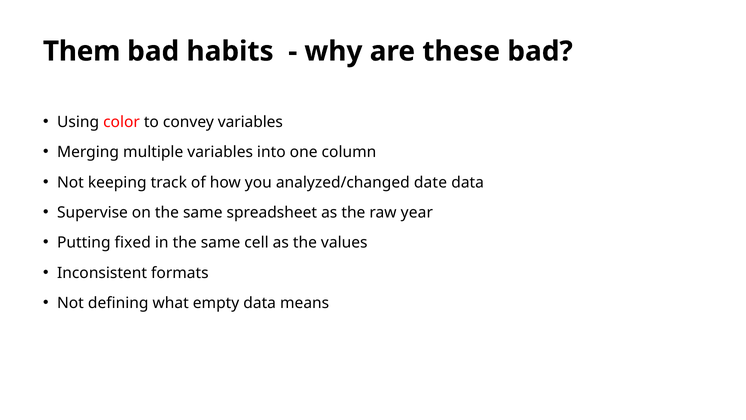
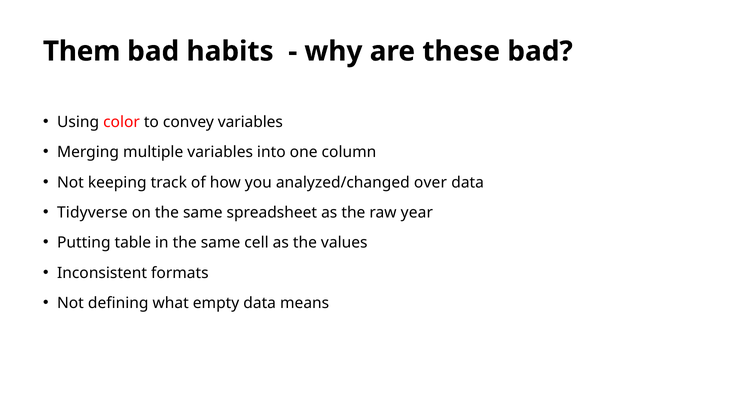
date: date -> over (430, 182)
Supervise: Supervise -> Tidyverse (92, 212)
fixed: fixed -> table (133, 243)
